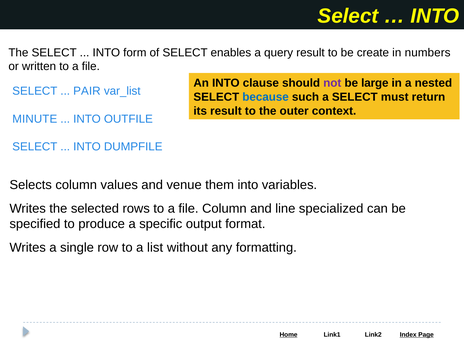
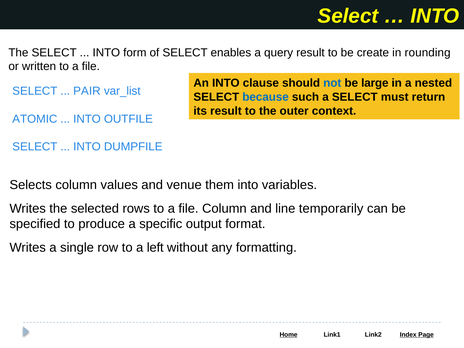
numbers: numbers -> rounding (428, 53)
not colour: purple -> blue (332, 83)
MINUTE: MINUTE -> ATOMIC (35, 119)
specialized: specialized -> temporarily (331, 208)
list: list -> left (155, 248)
